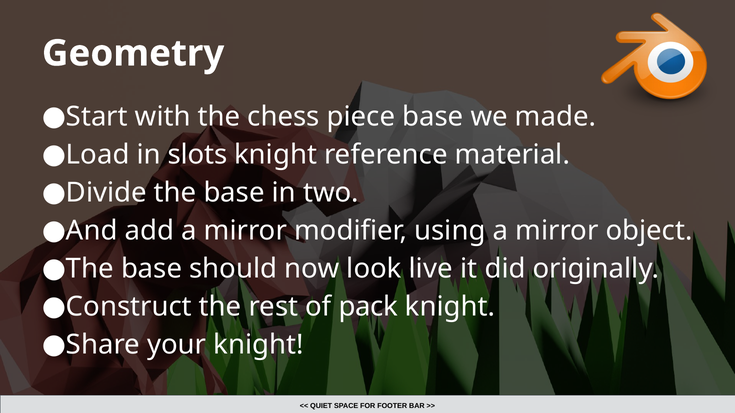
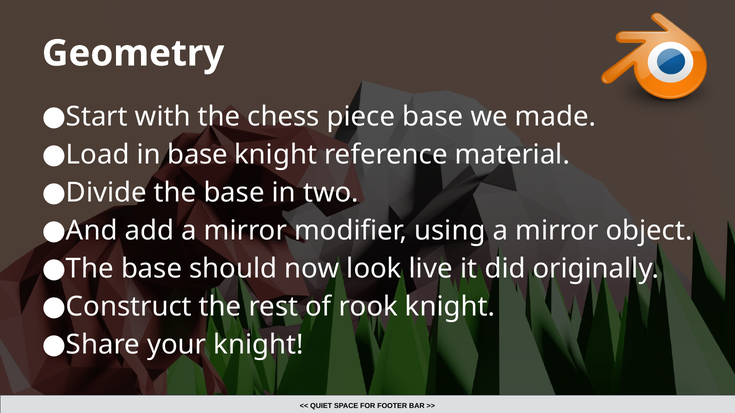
in slots: slots -> base (198, 155)
pack: pack -> rook (368, 307)
